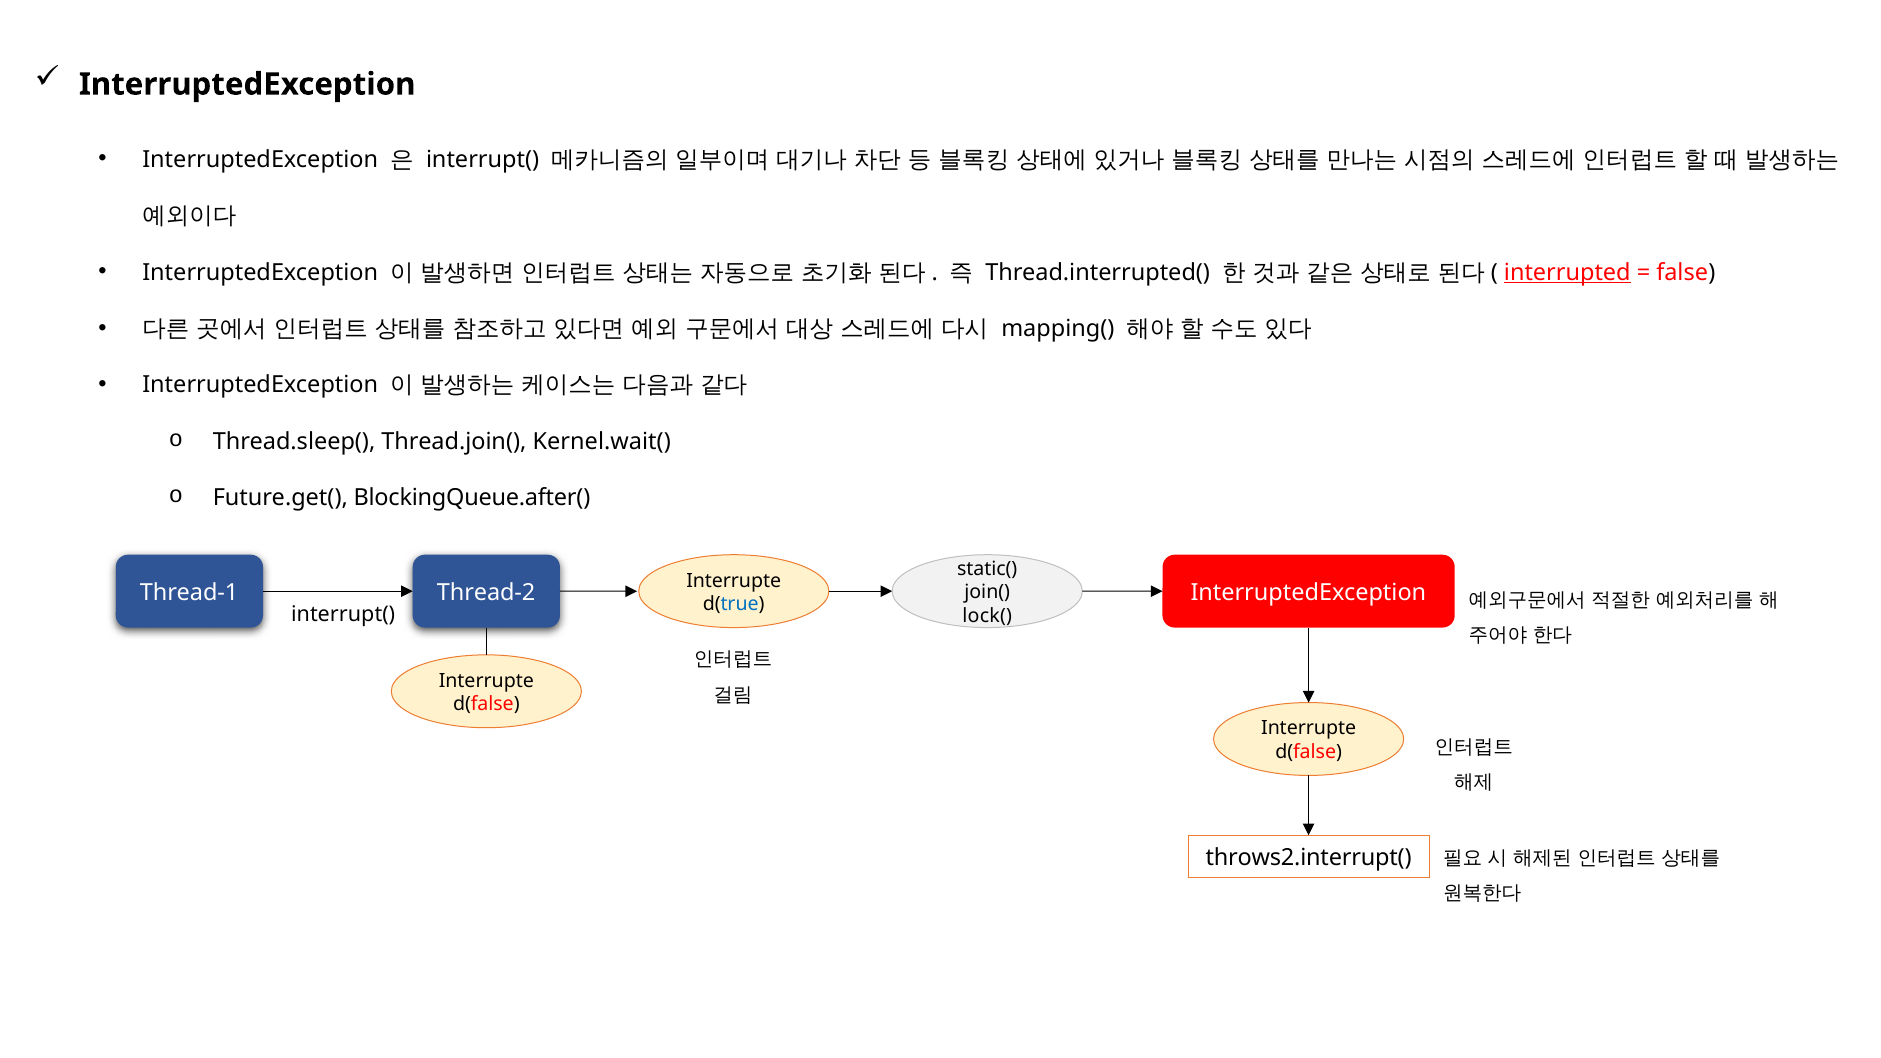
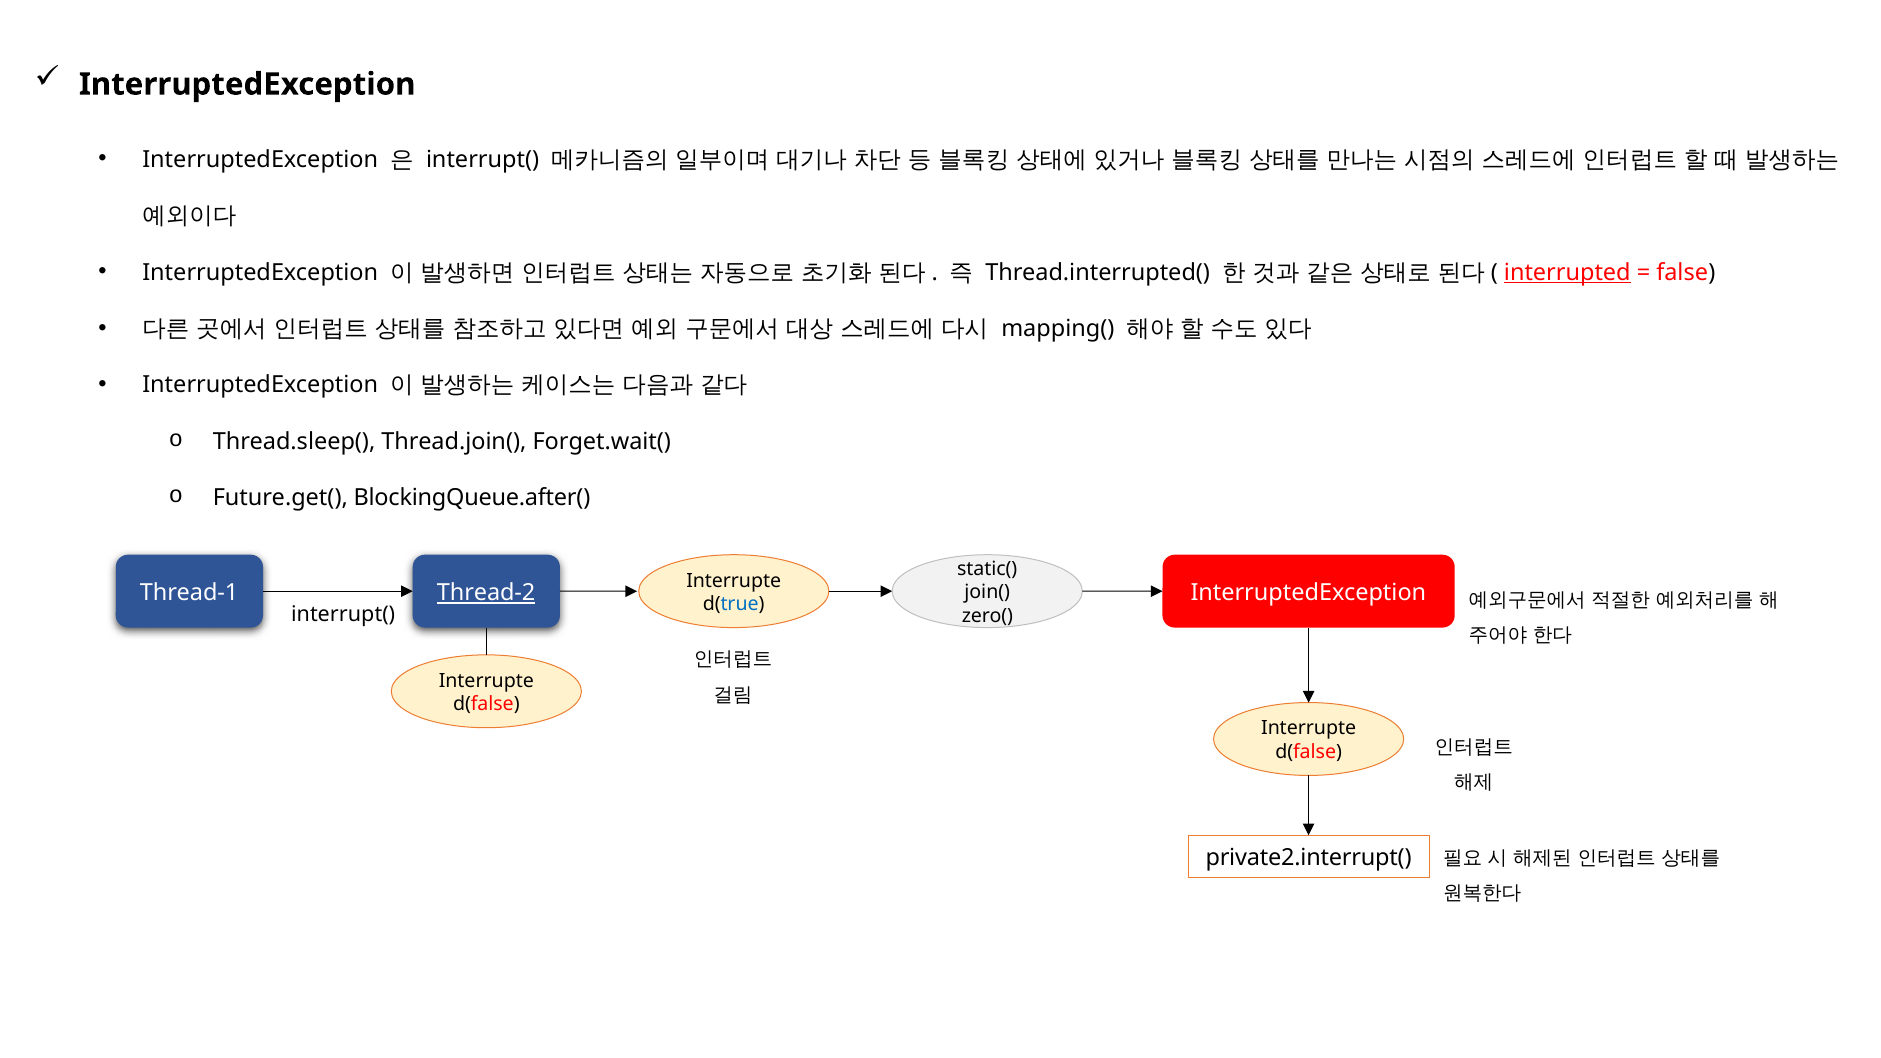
Kernel.wait(: Kernel.wait( -> Forget.wait( (602, 442)
Thread-2 underline: none -> present (486, 593)
lock(: lock( -> zero( (987, 616)
throws2.interrupt(: throws2.interrupt( -> private2.interrupt( (1309, 858)
